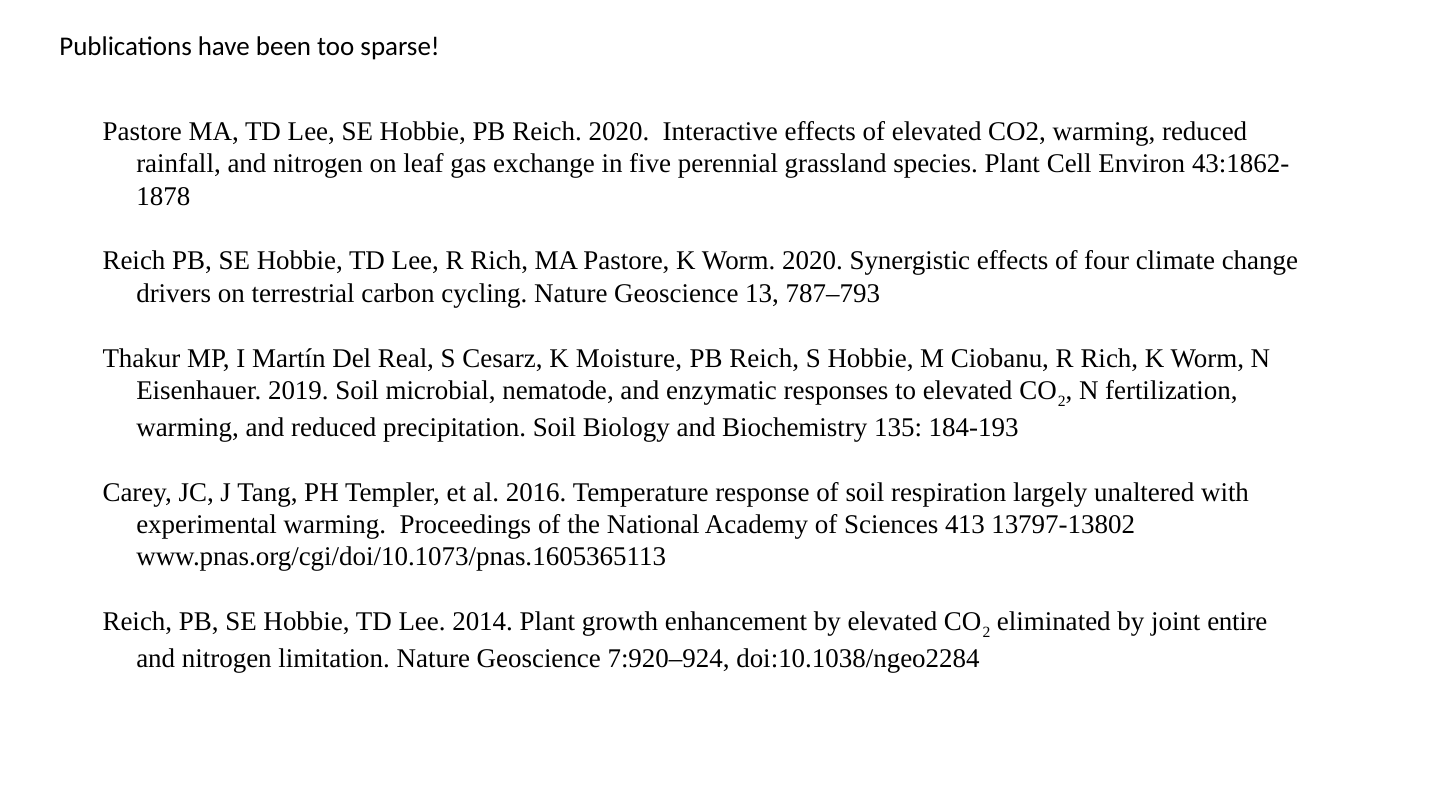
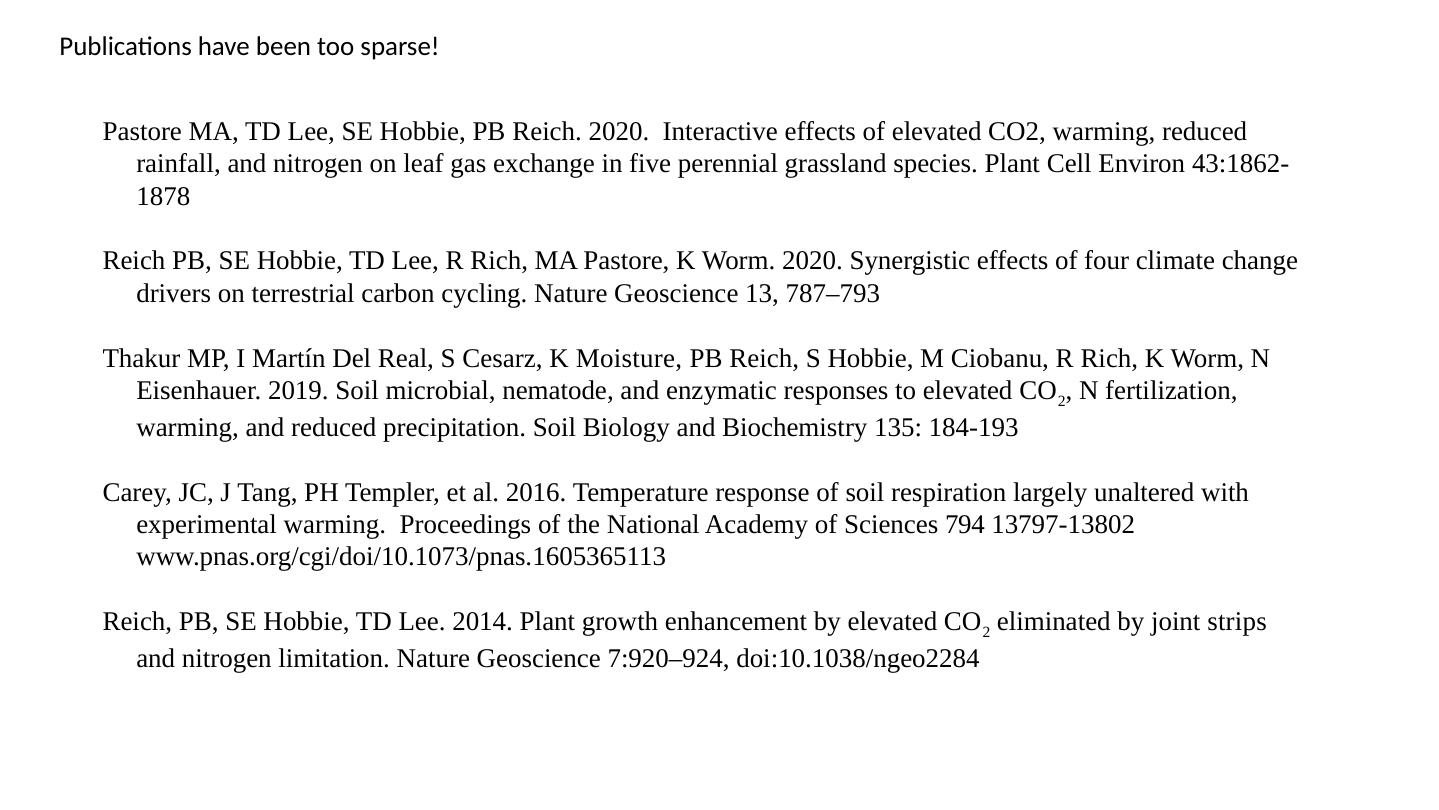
413: 413 -> 794 (965, 524)
entire: entire -> strips (1237, 621)
